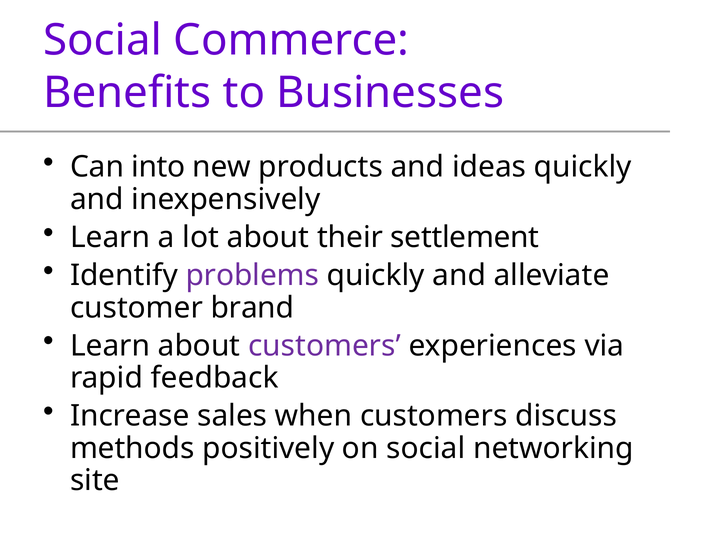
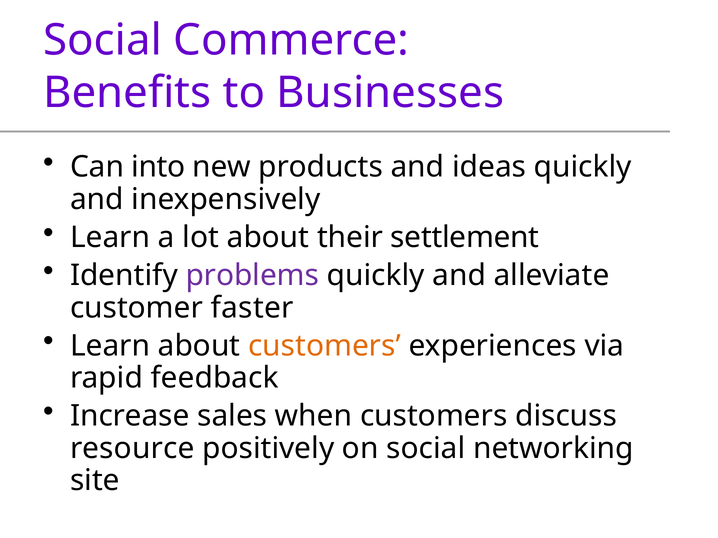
brand: brand -> faster (252, 308)
customers colour: purple -> orange (324, 346)
methods: methods -> resource (132, 449)
